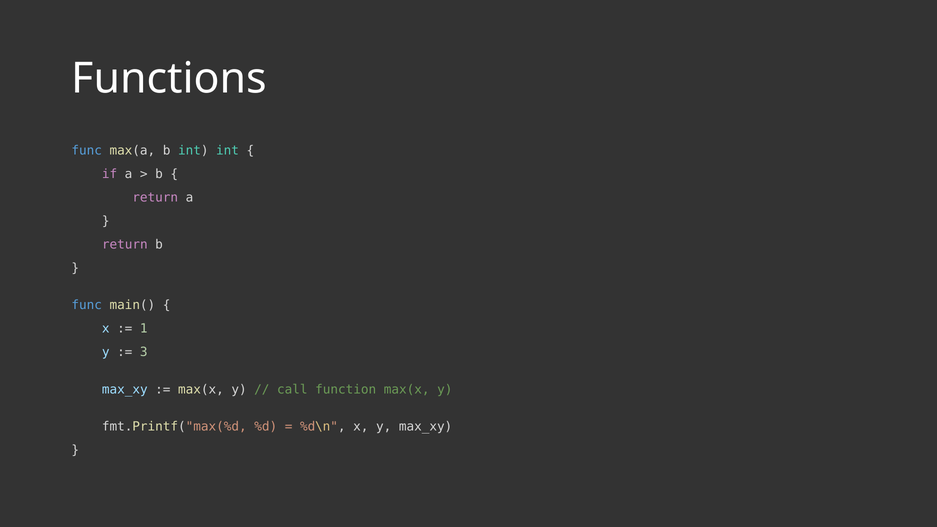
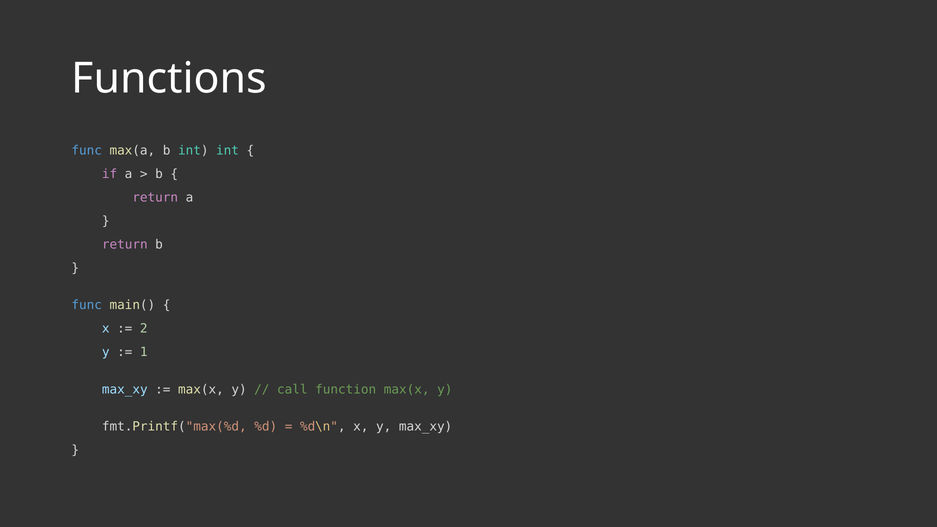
1: 1 -> 2 (144, 329)
3: 3 -> 1 (144, 352)
